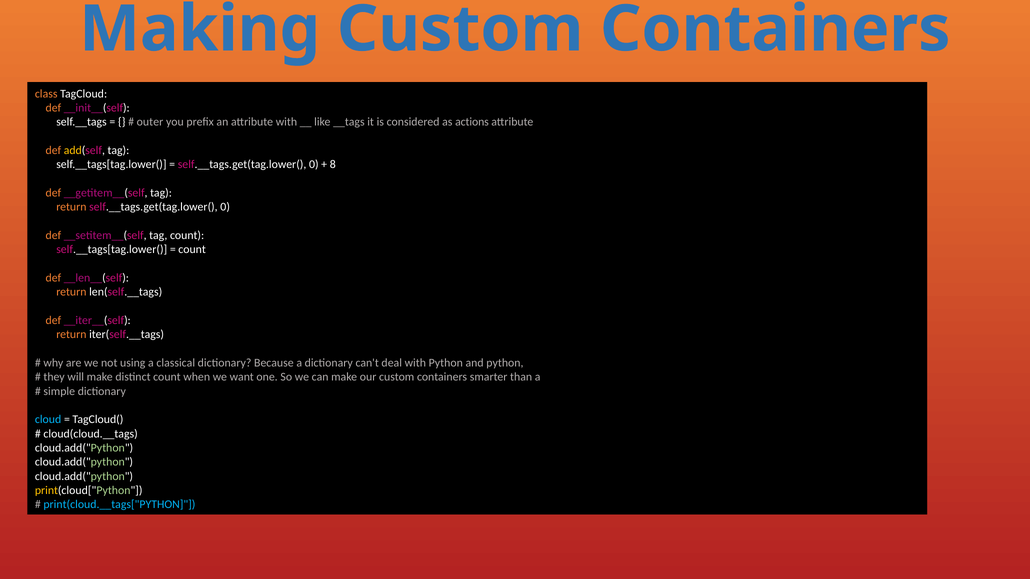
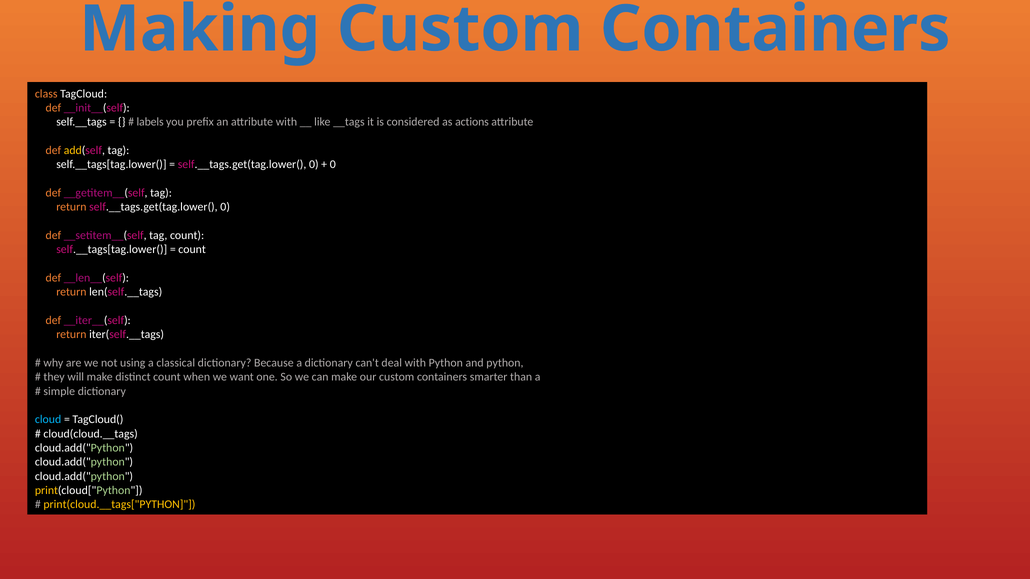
outer: outer -> labels (150, 122)
8: 8 -> 0 (333, 165)
print(cloud.__tags["PYTHON colour: light blue -> yellow (119, 505)
